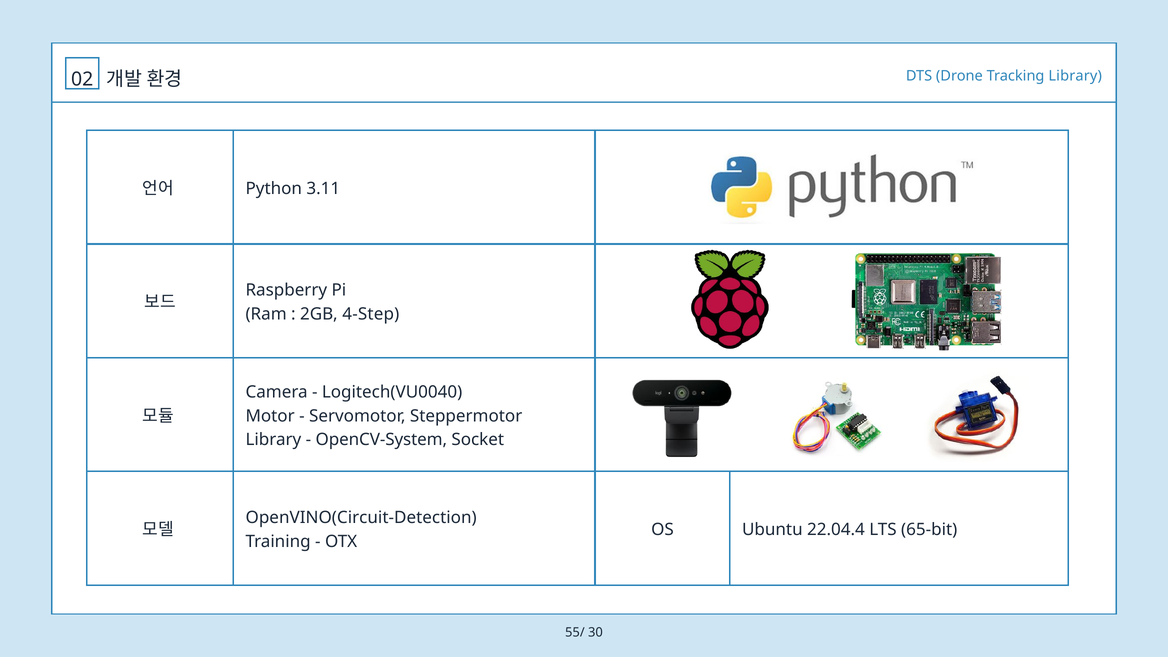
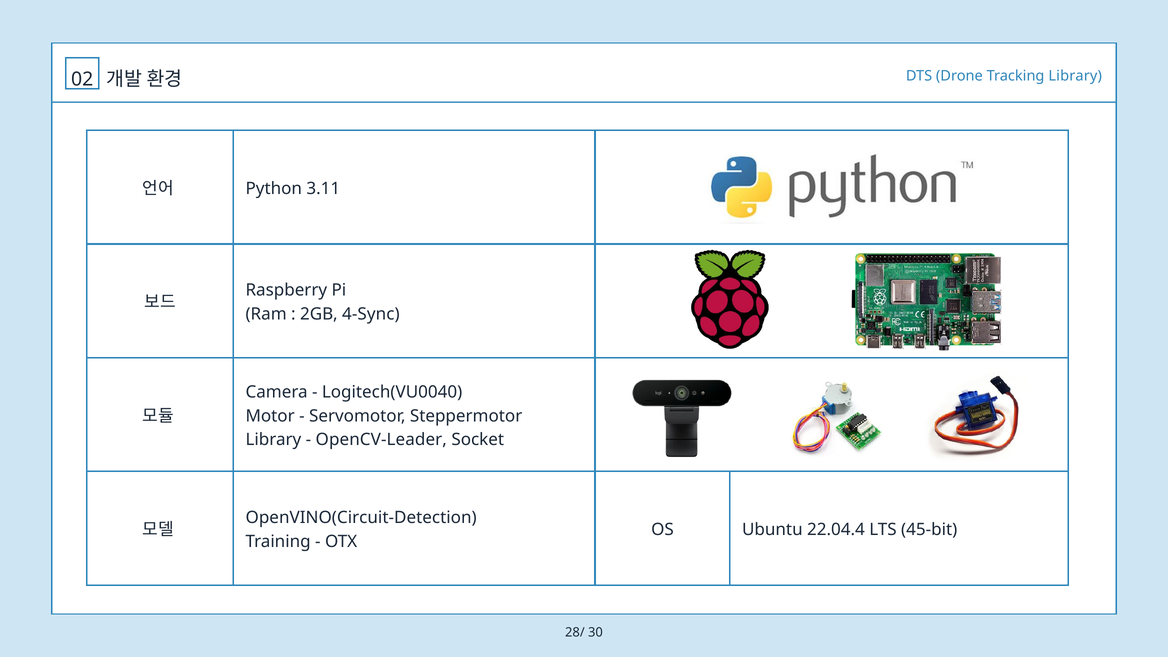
4-Step: 4-Step -> 4-Sync (371, 314)
OpenCV-System: OpenCV-System -> OpenCV-Leader (381, 440)
65-bit: 65-bit -> 45-bit (929, 530)
55/: 55/ -> 28/ (575, 632)
